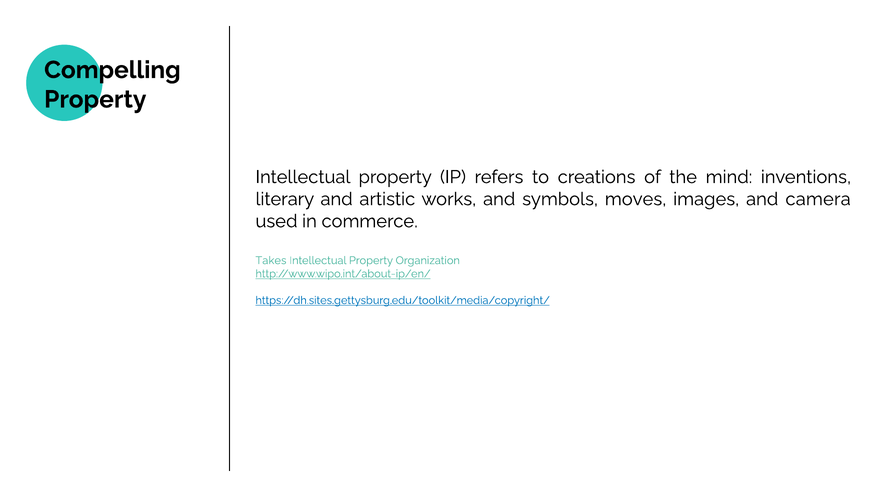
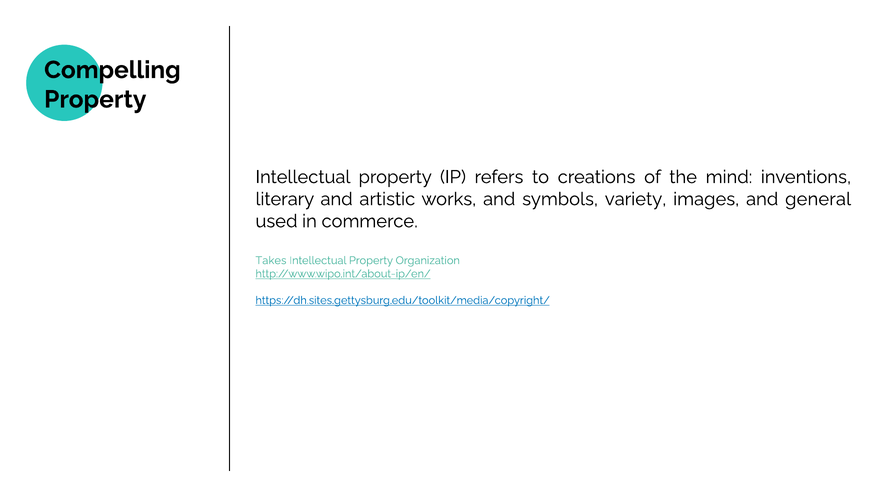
moves: moves -> variety (636, 199)
camera: camera -> general (818, 199)
